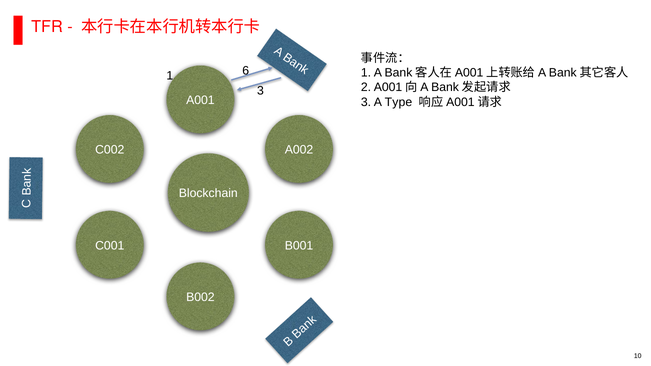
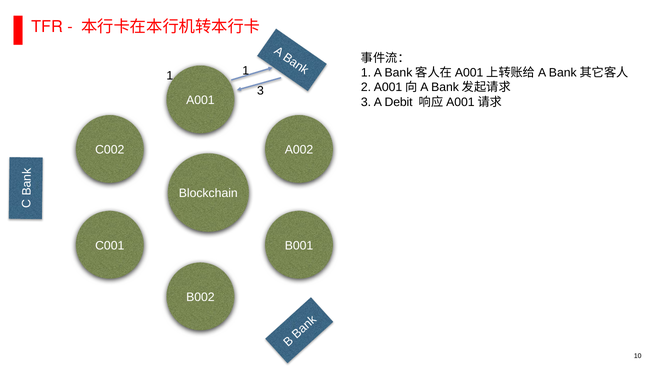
1 6: 6 -> 1 (246, 71)
Type: Type -> Debit (399, 102)
